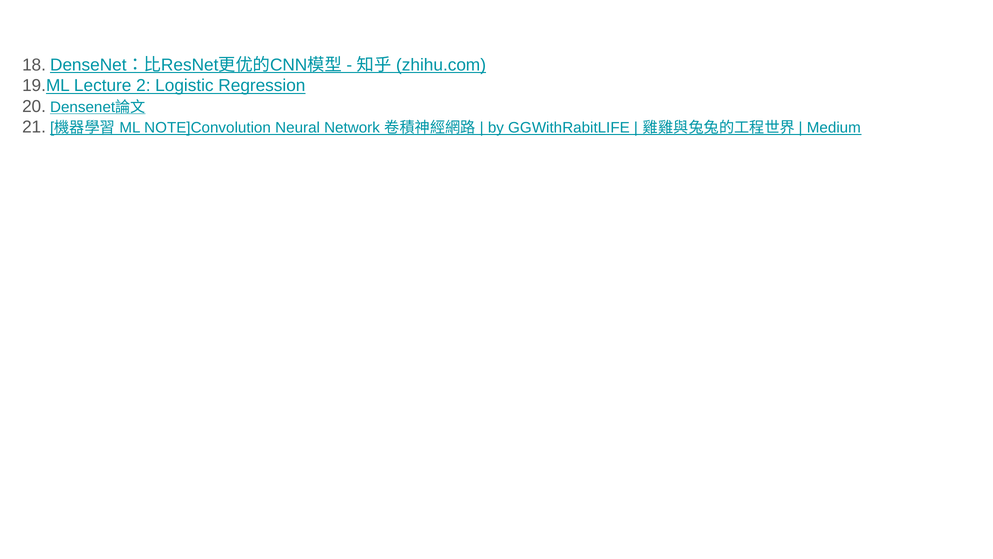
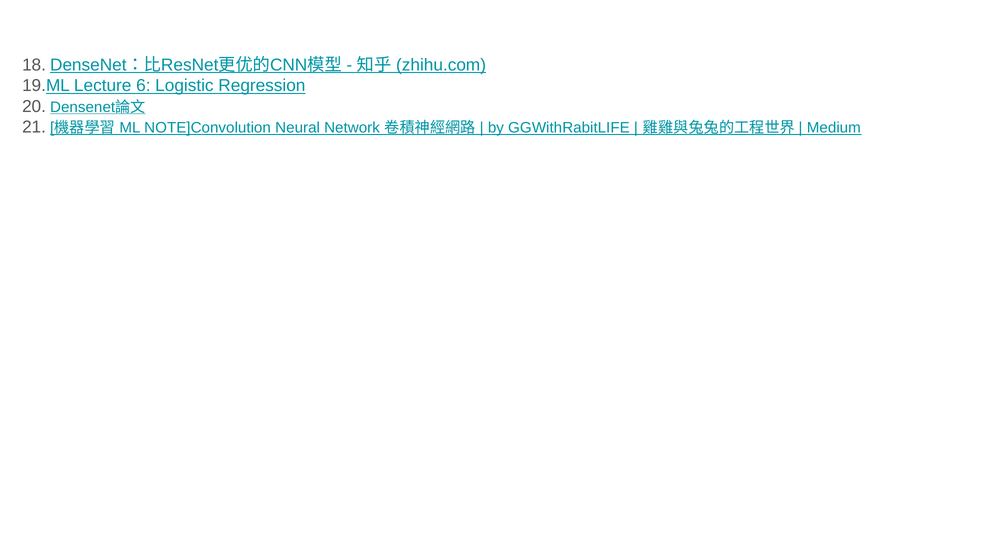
2: 2 -> 6 (143, 86)
